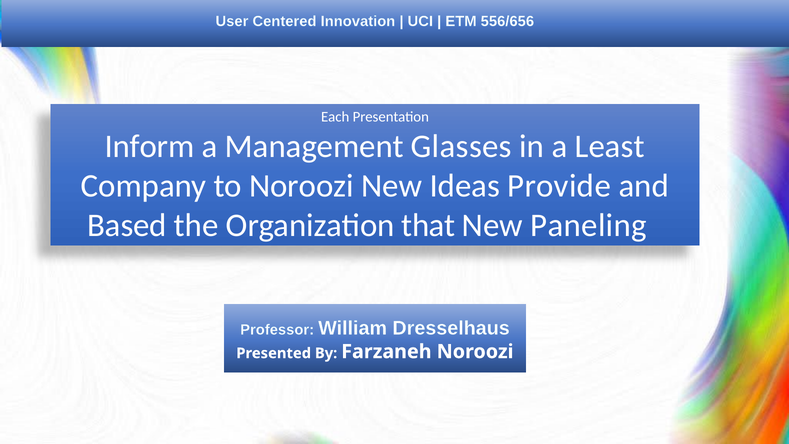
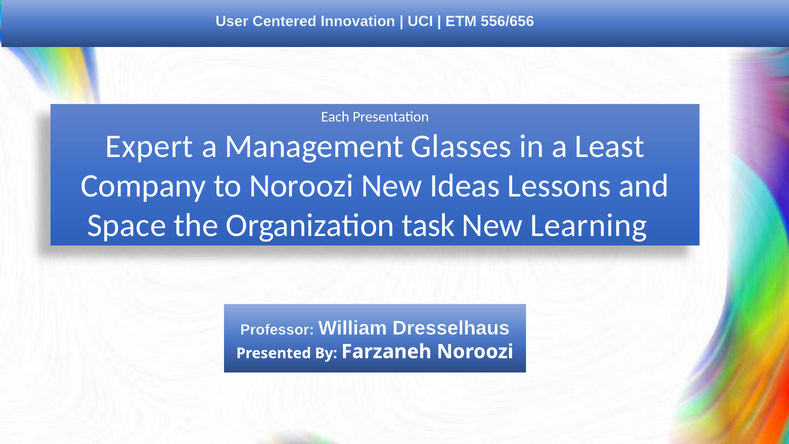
Inform: Inform -> Expert (149, 146)
Provide: Provide -> Lessons (559, 186)
Based: Based -> Space (127, 225)
that: that -> task (428, 225)
Paneling: Paneling -> Learning (589, 225)
